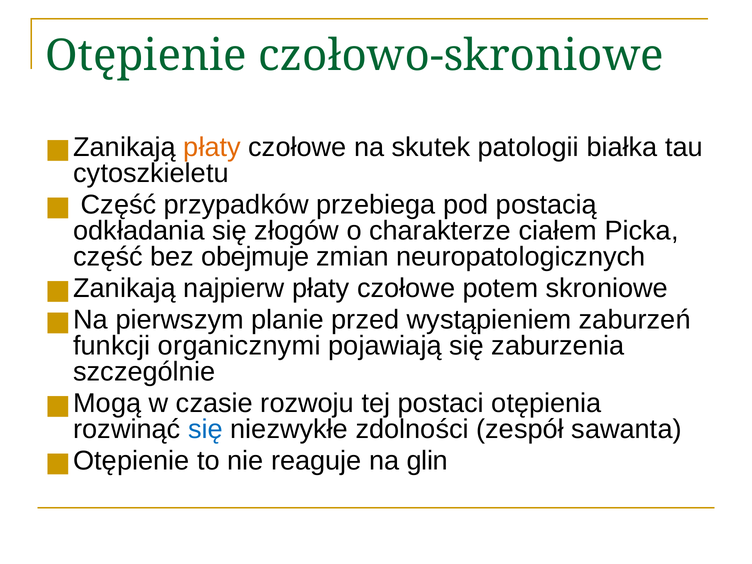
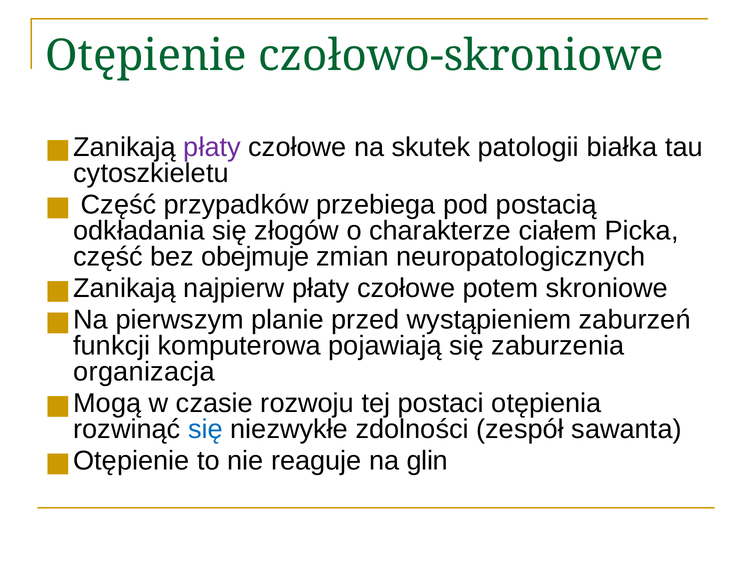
płaty colour: orange -> purple (212, 147)
organicznymi: organicznymi -> komputerowa (239, 346)
szczególnie: szczególnie -> organizacja (144, 372)
